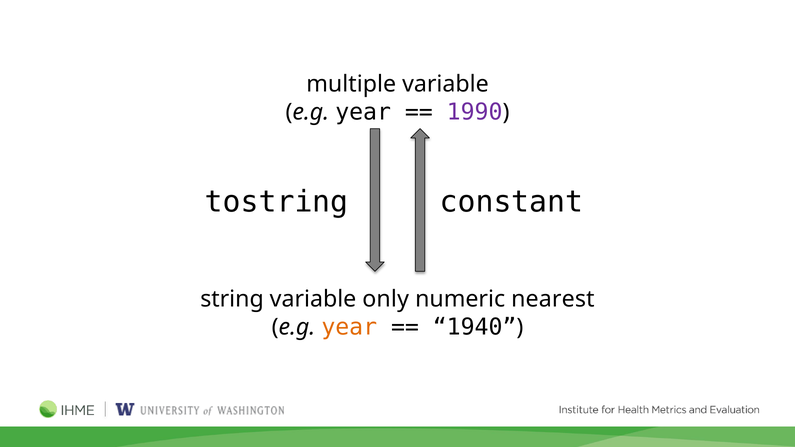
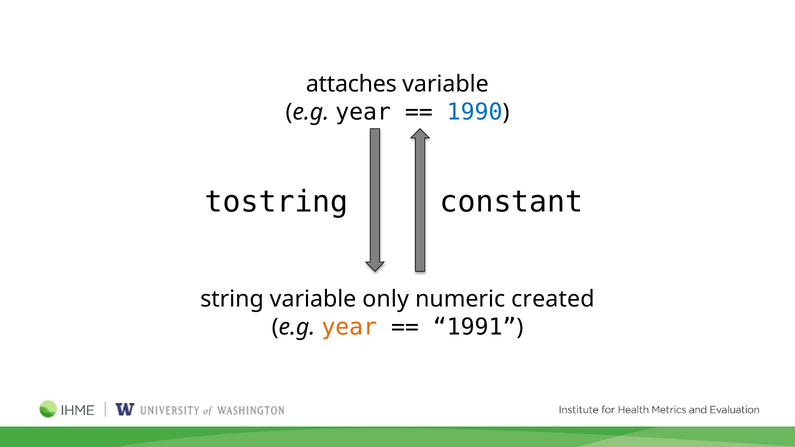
multiple: multiple -> attaches (351, 84)
1990 colour: purple -> blue (475, 112)
nearest: nearest -> created (553, 299)
1940: 1940 -> 1991 (475, 327)
